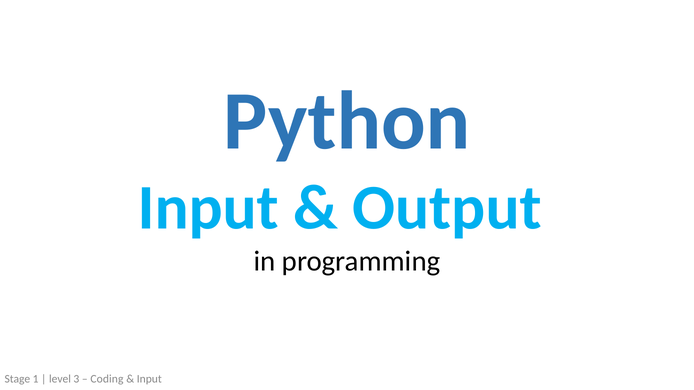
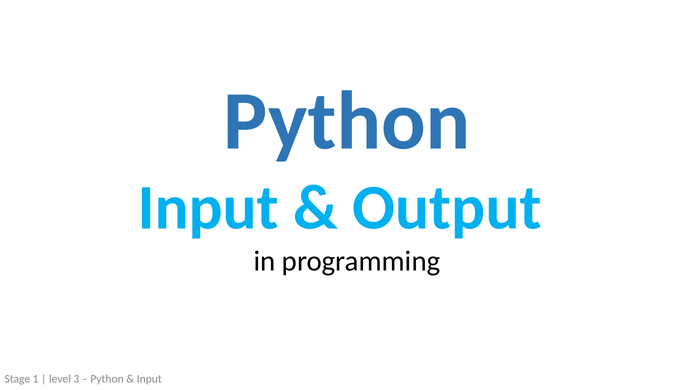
Coding: Coding -> Python (107, 380)
